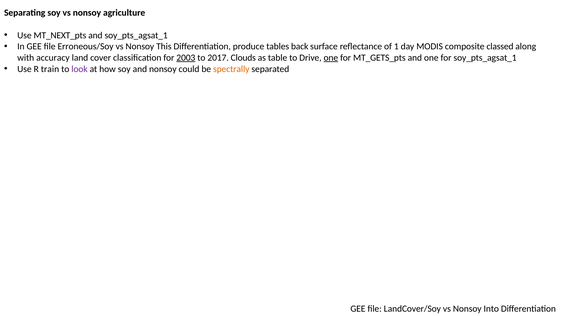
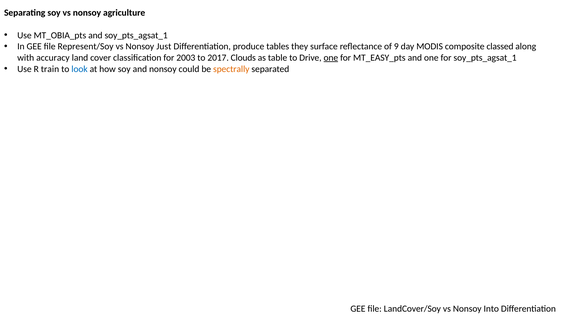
MT_NEXT_pts: MT_NEXT_pts -> MT_OBIA_pts (60, 35)
Erroneous/Soy: Erroneous/Soy -> Represent/Soy (86, 47)
This: This -> Just (164, 47)
back: back -> they (300, 47)
1: 1 -> 9 (396, 47)
2003 underline: present -> none (186, 58)
MT_GETS_pts: MT_GETS_pts -> MT_EASY_pts (379, 58)
look colour: purple -> blue (79, 69)
